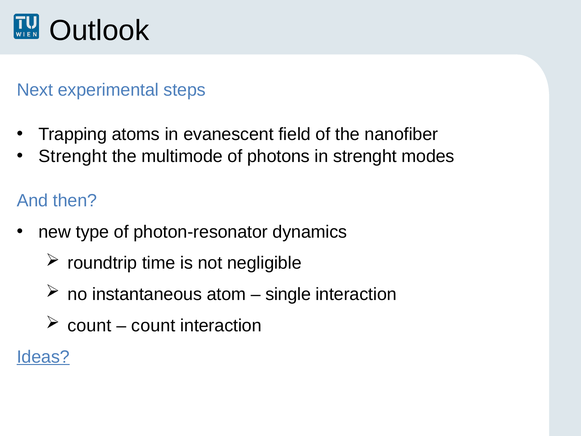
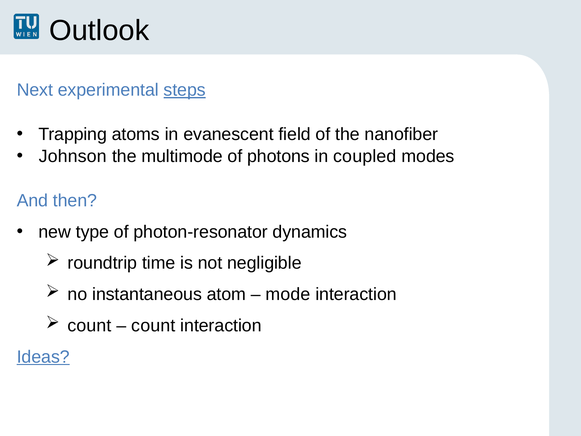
steps underline: none -> present (185, 90)
Strenght: Strenght -> Johnson (73, 156)
in strenght: strenght -> coupled (365, 156)
single: single -> mode (288, 294)
